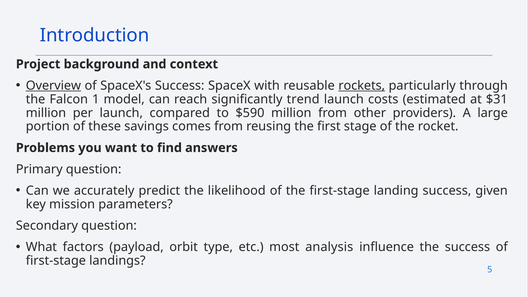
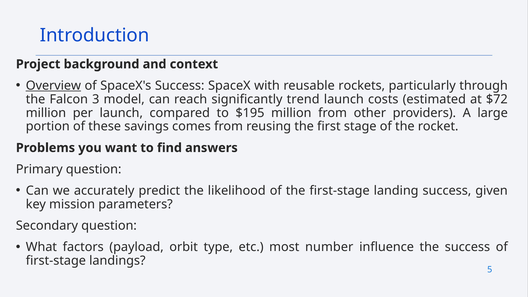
rockets underline: present -> none (362, 86)
1: 1 -> 3 (96, 99)
$31: $31 -> $72 (497, 99)
$590: $590 -> $195 (250, 113)
analysis: analysis -> number (329, 247)
